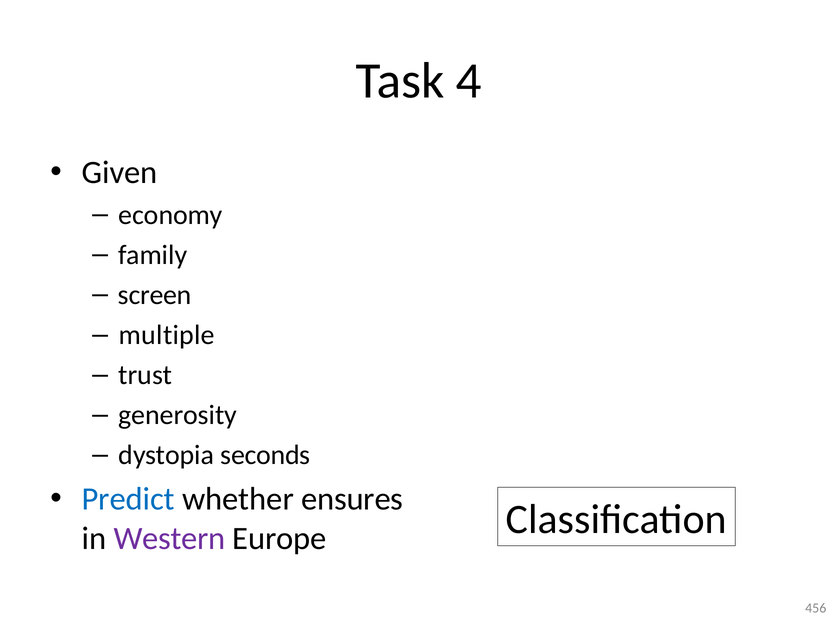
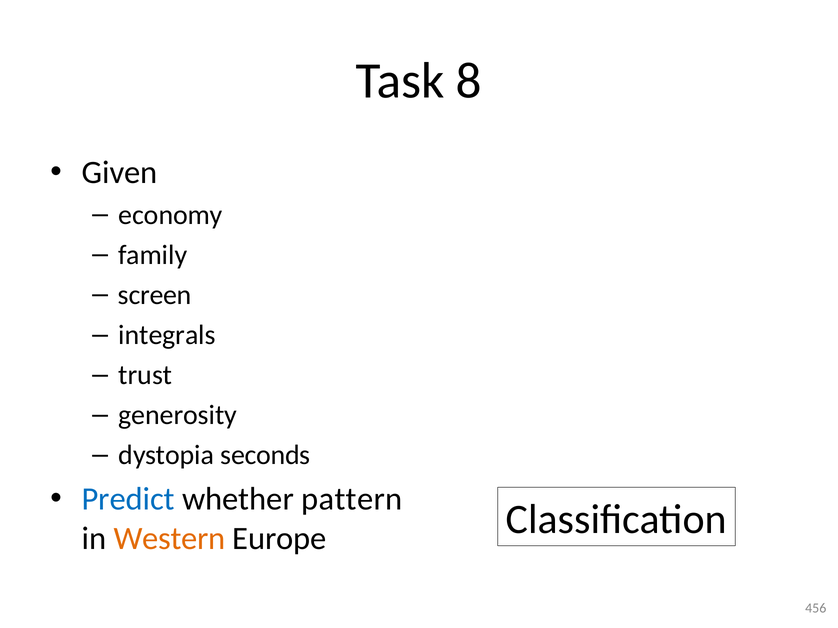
4: 4 -> 8 (469, 81)
multiple: multiple -> integrals (167, 335)
ensures: ensures -> pattern (352, 500)
Western colour: purple -> orange (169, 539)
